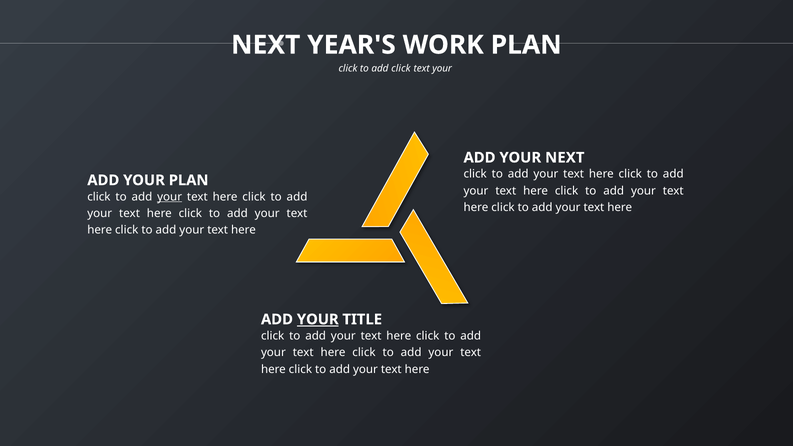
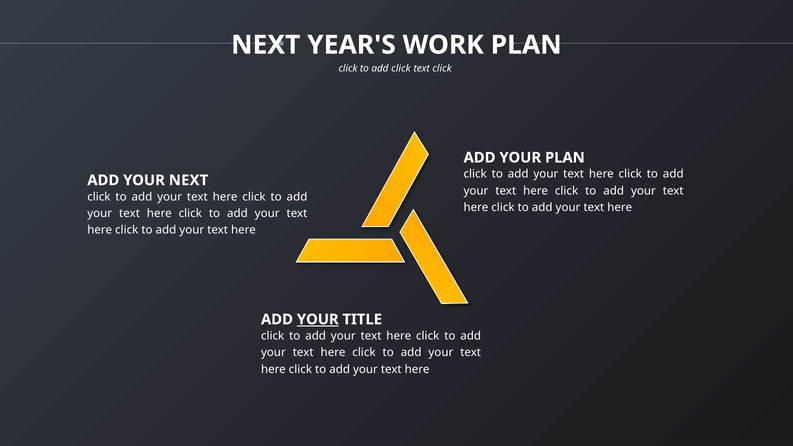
text your: your -> click (442, 68)
YOUR NEXT: NEXT -> PLAN (565, 158)
YOUR PLAN: PLAN -> NEXT (189, 180)
your underline: present -> none (170, 197)
